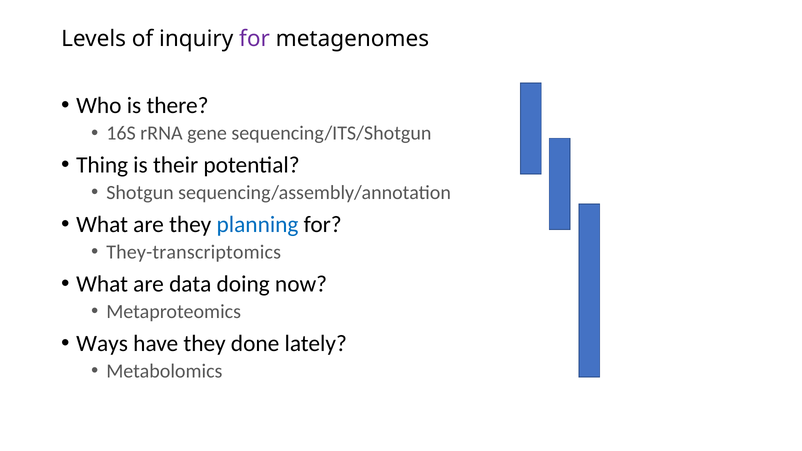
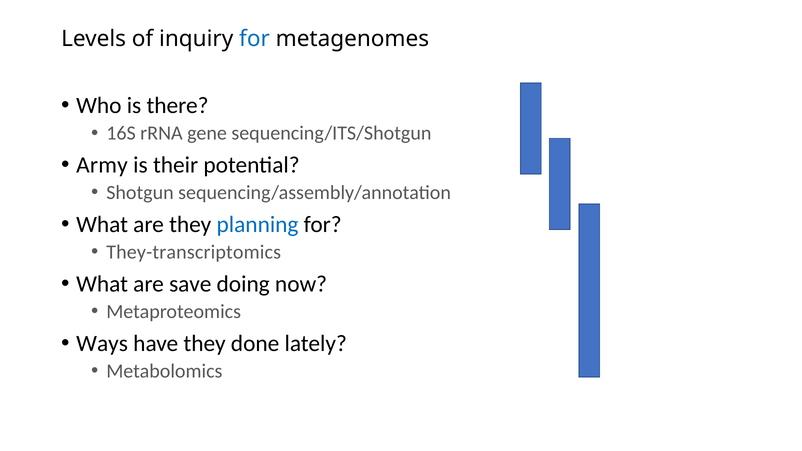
for colour: purple -> blue (254, 39)
Thing: Thing -> Army (102, 165)
data: data -> save (190, 284)
